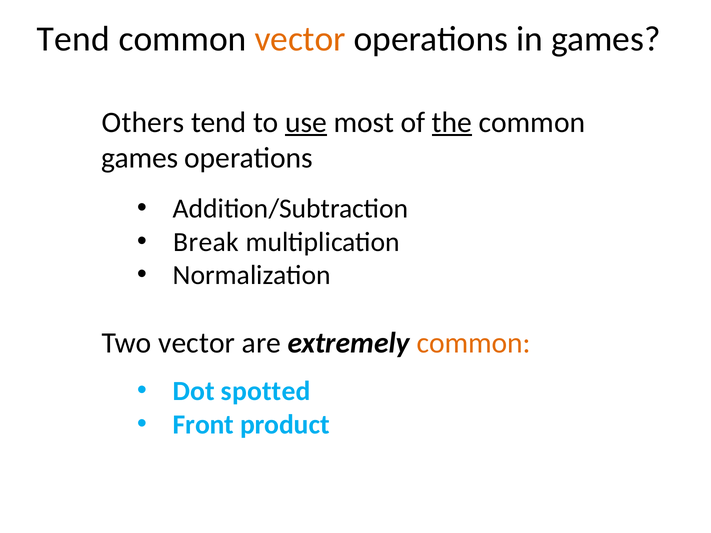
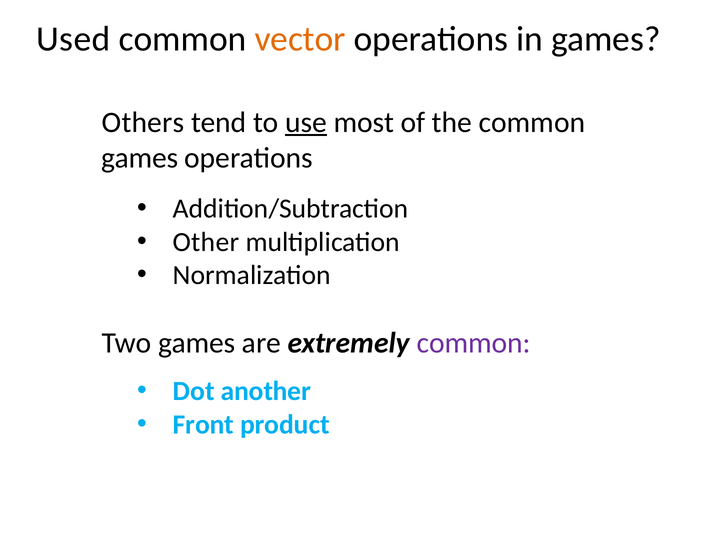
Tend: Tend -> Used (73, 39)
the underline: present -> none (452, 122)
Break: Break -> Other (206, 242)
Two vector: vector -> games (197, 343)
common colour: orange -> purple (474, 343)
spotted: spotted -> another (266, 391)
